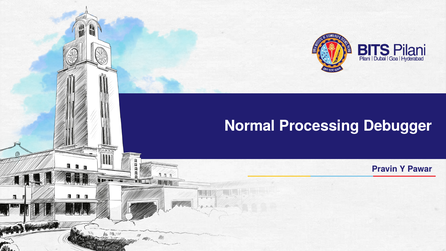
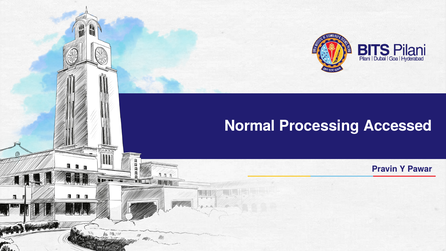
Debugger: Debugger -> Accessed (398, 126)
